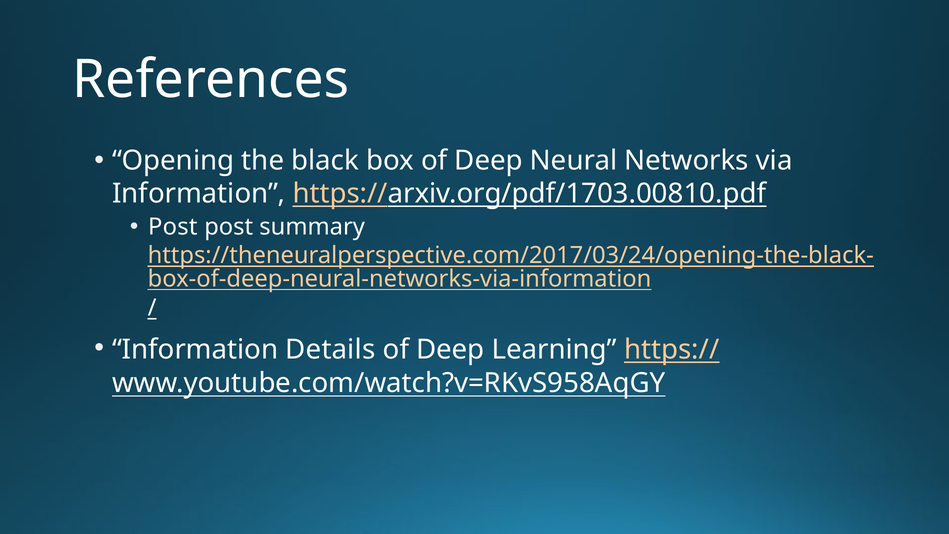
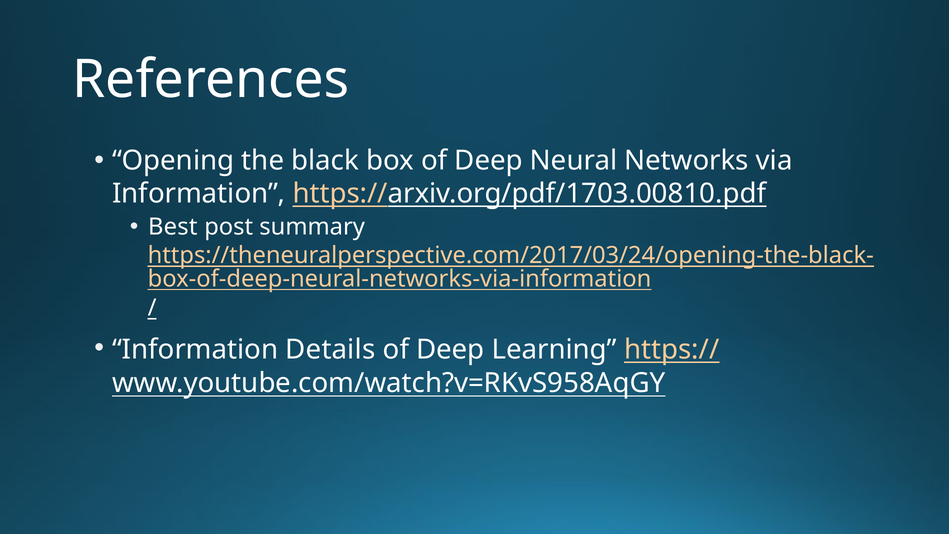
Post: Post -> Best (173, 227)
